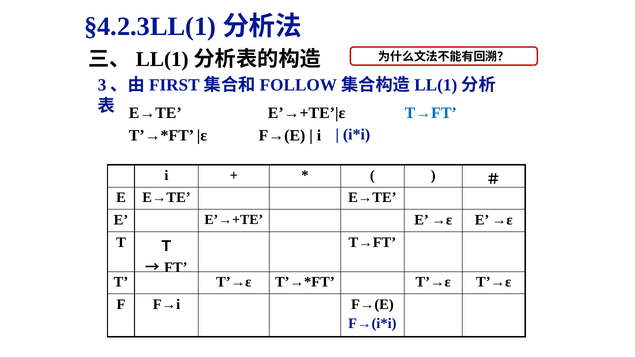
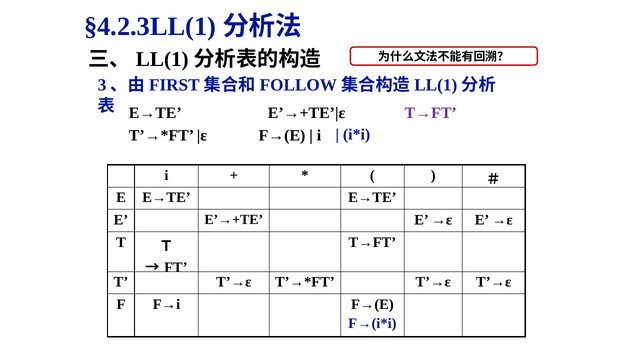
T→FT colour: blue -> purple (431, 113)
